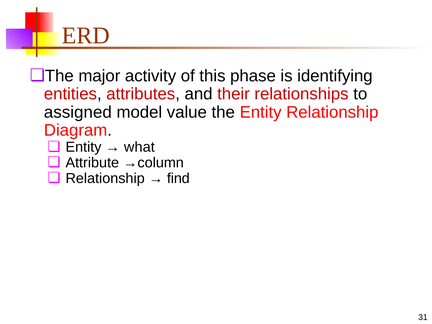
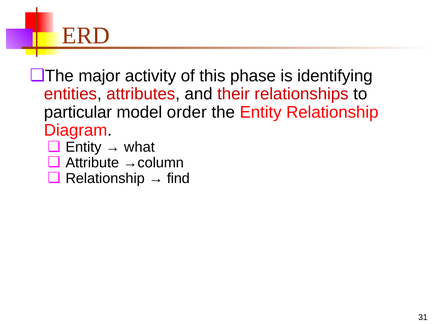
assigned: assigned -> particular (78, 112)
value: value -> order (187, 112)
